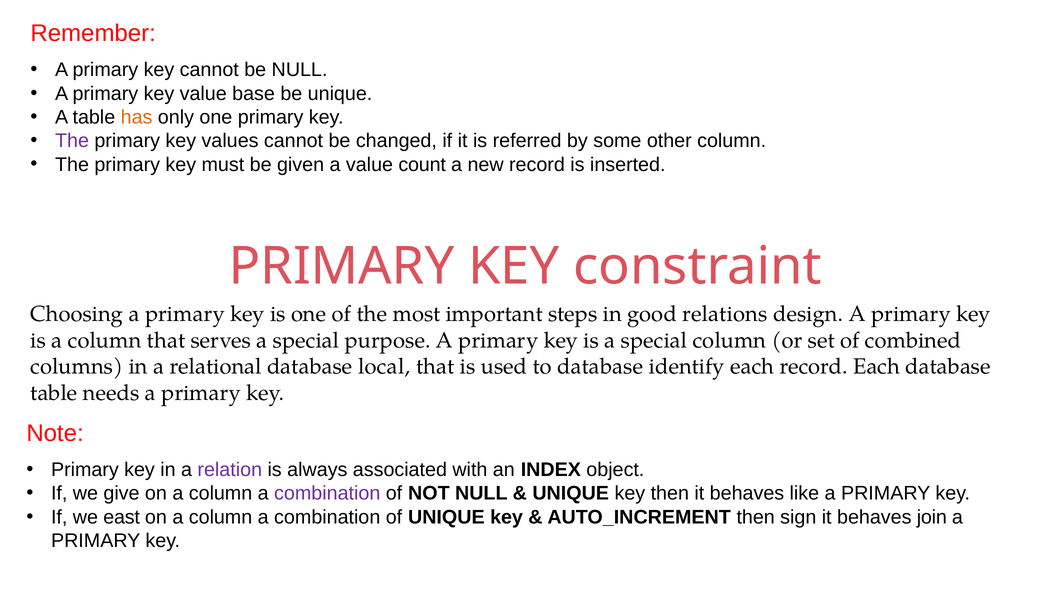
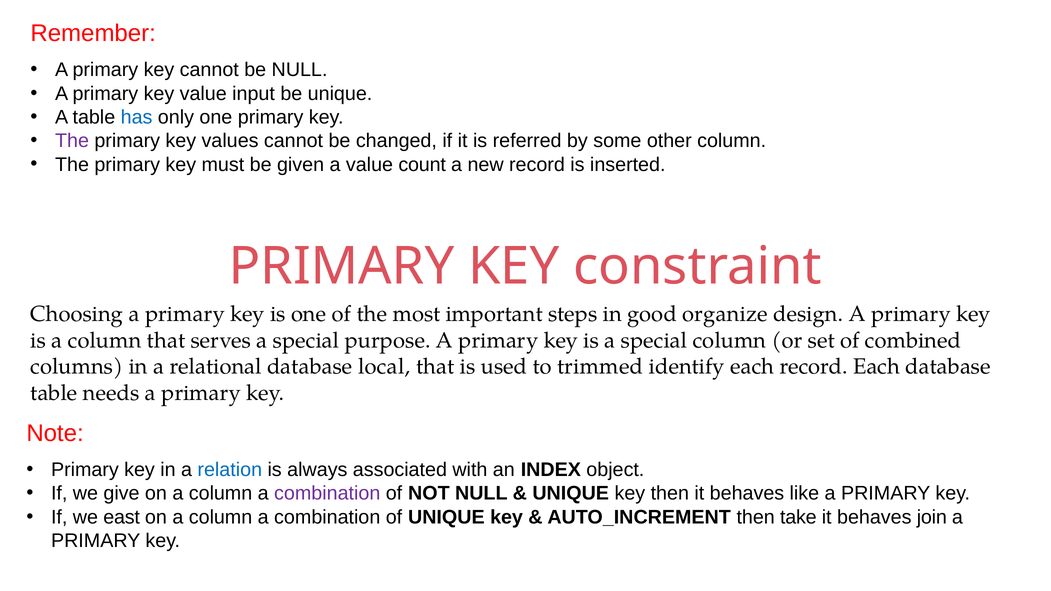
base: base -> input (254, 94)
has colour: orange -> blue (137, 117)
relations: relations -> organize (725, 314)
to database: database -> trimmed (600, 367)
relation colour: purple -> blue (230, 470)
sign: sign -> take (798, 517)
